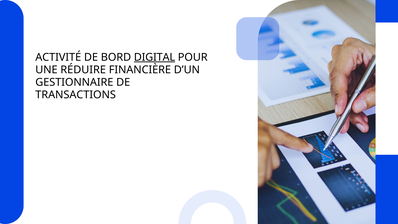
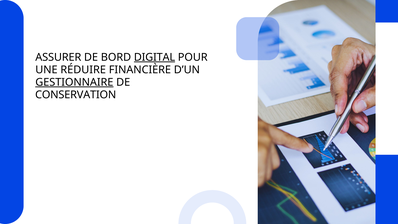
ACTIVITÉ: ACTIVITÉ -> ASSURER (58, 57)
GESTIONNAIRE underline: none -> present (74, 82)
TRANSACTIONS: TRANSACTIONS -> CONSERVATION (76, 95)
